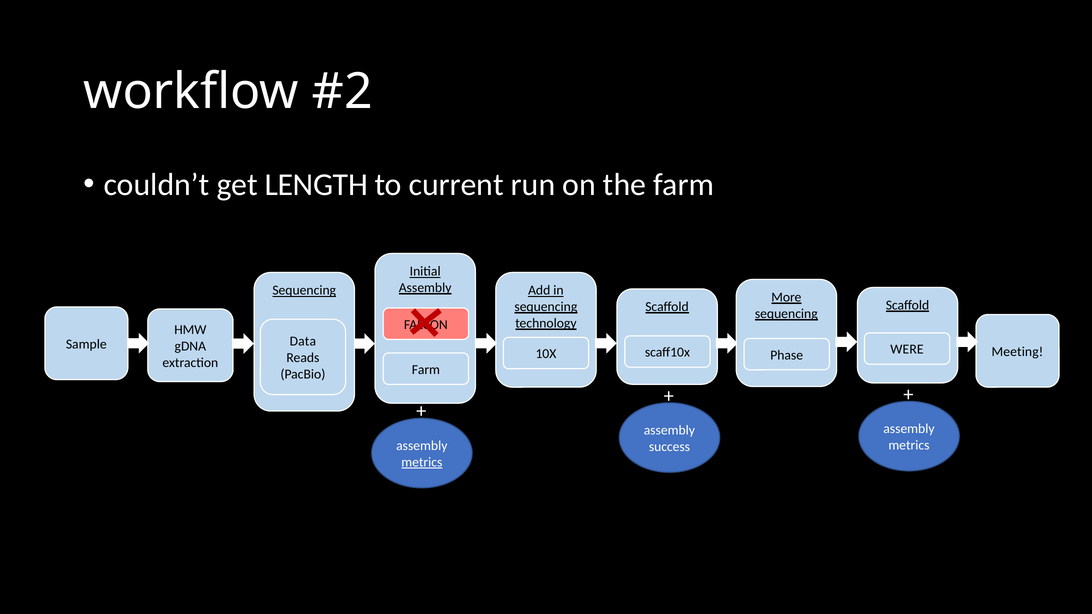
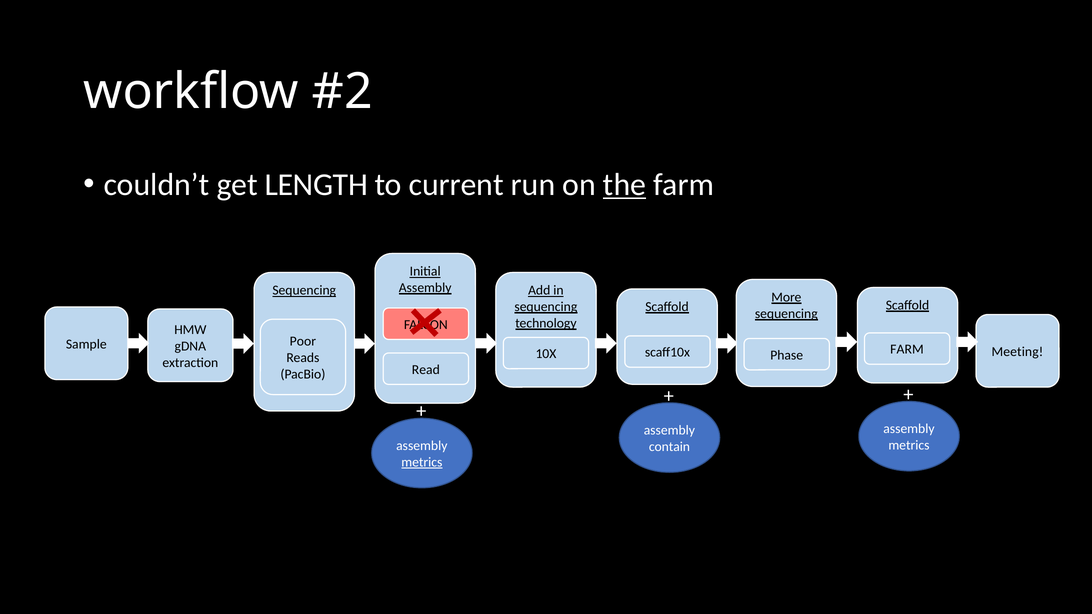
the underline: none -> present (625, 185)
Data: Data -> Poor (303, 342)
WERE: WERE -> FARM (907, 350)
Farm: Farm -> Read (426, 370)
success: success -> contain (669, 447)
